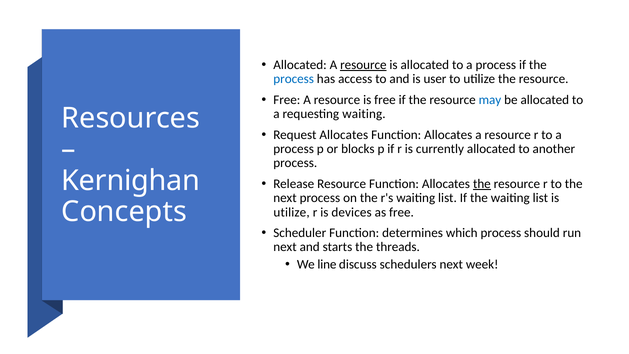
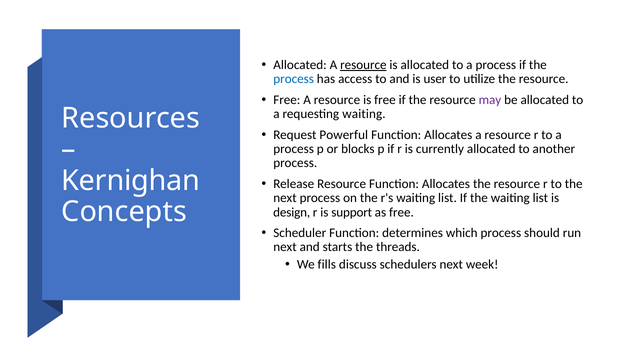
may colour: blue -> purple (490, 100)
Request Allocates: Allocates -> Powerful (344, 135)
the underline: present -> none (482, 184)
utilize: utilize -> design (292, 212)
devices: devices -> support (352, 212)
line: line -> fills (327, 264)
